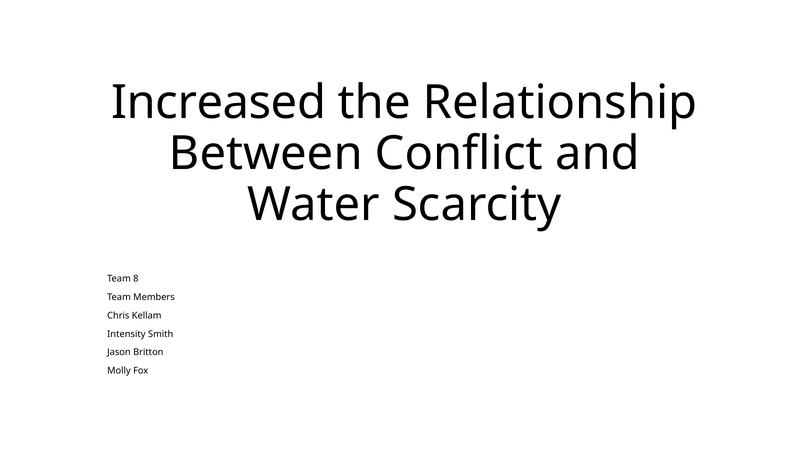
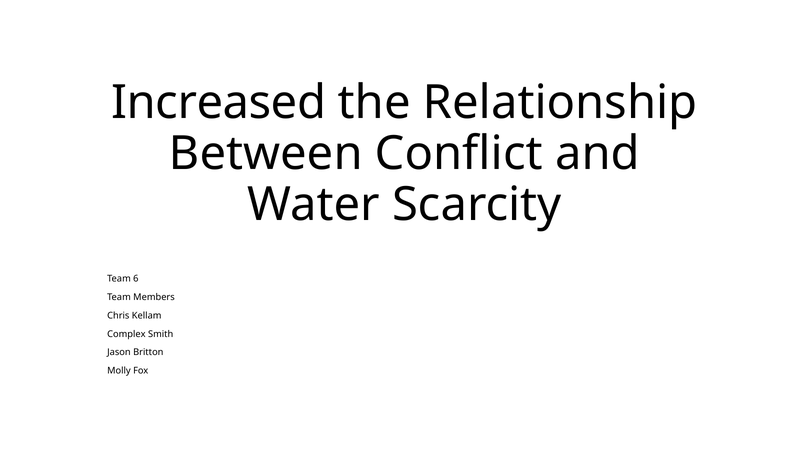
8: 8 -> 6 (136, 279)
Intensity: Intensity -> Complex (126, 334)
